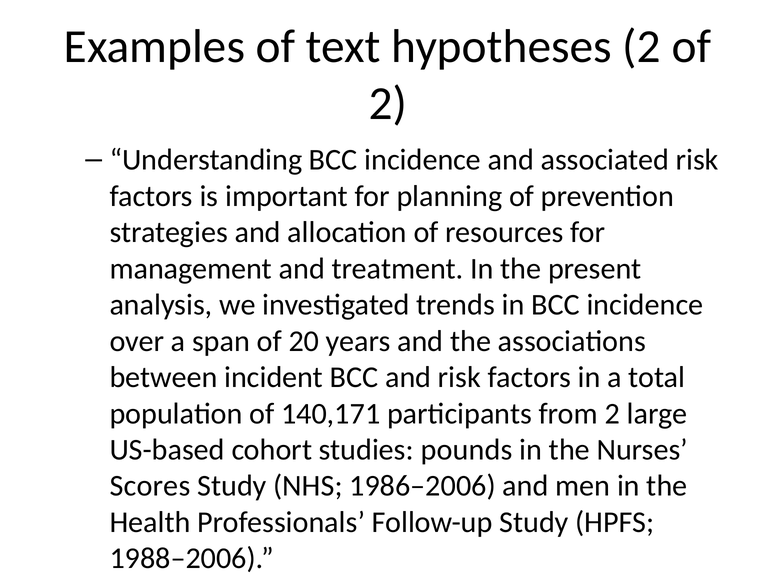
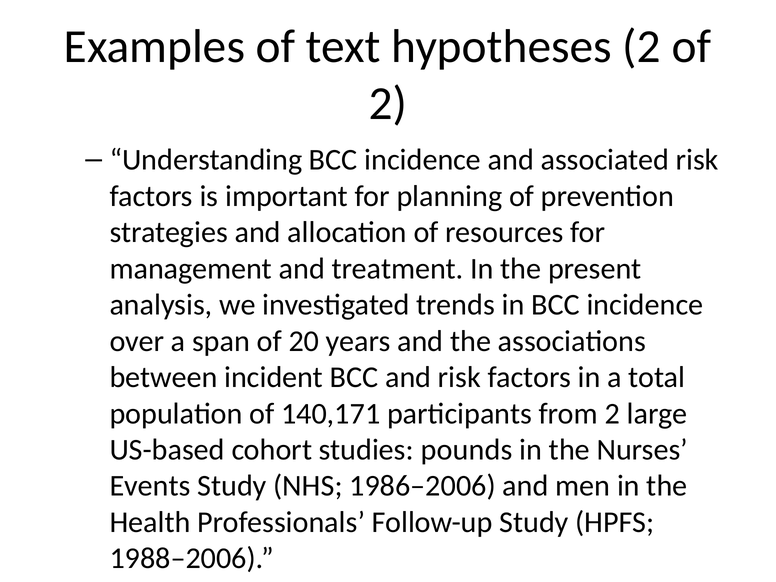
Scores: Scores -> Events (150, 486)
